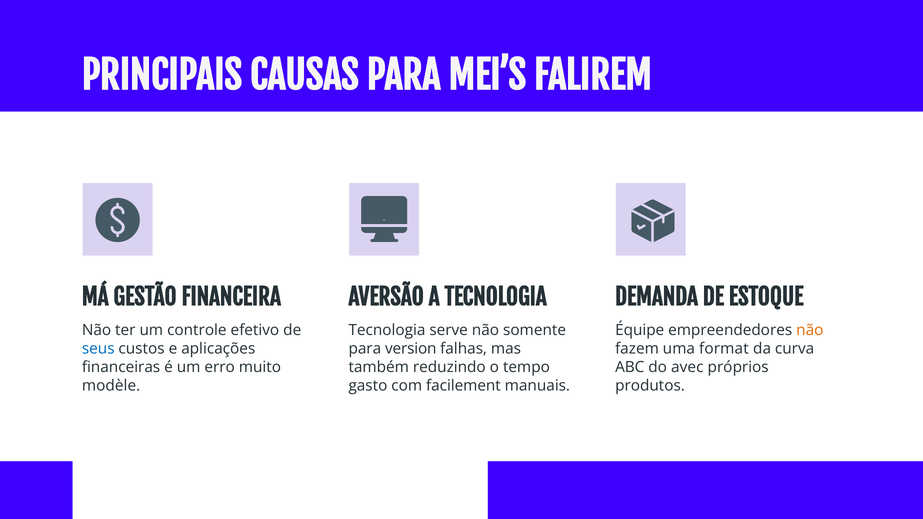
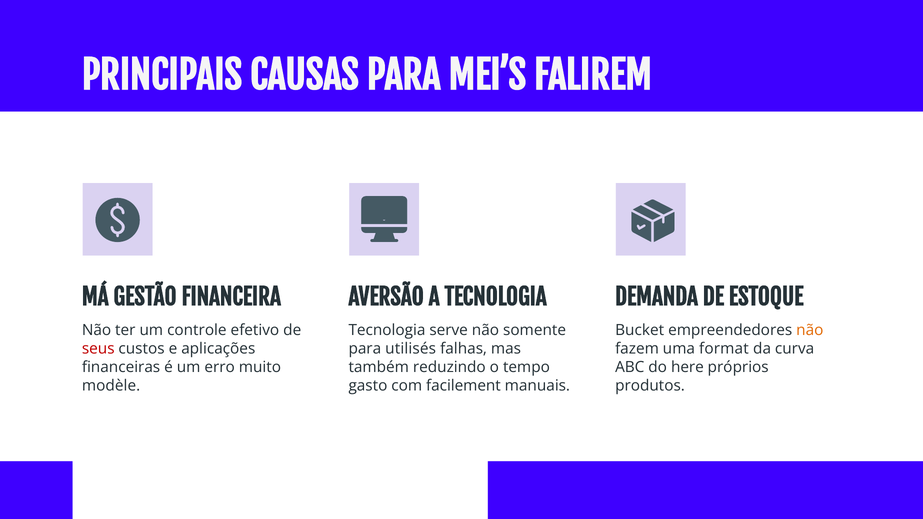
Équipe: Équipe -> Bucket (640, 330)
version: version -> utilisés (411, 349)
seus colour: blue -> red (98, 349)
avec: avec -> here (687, 367)
